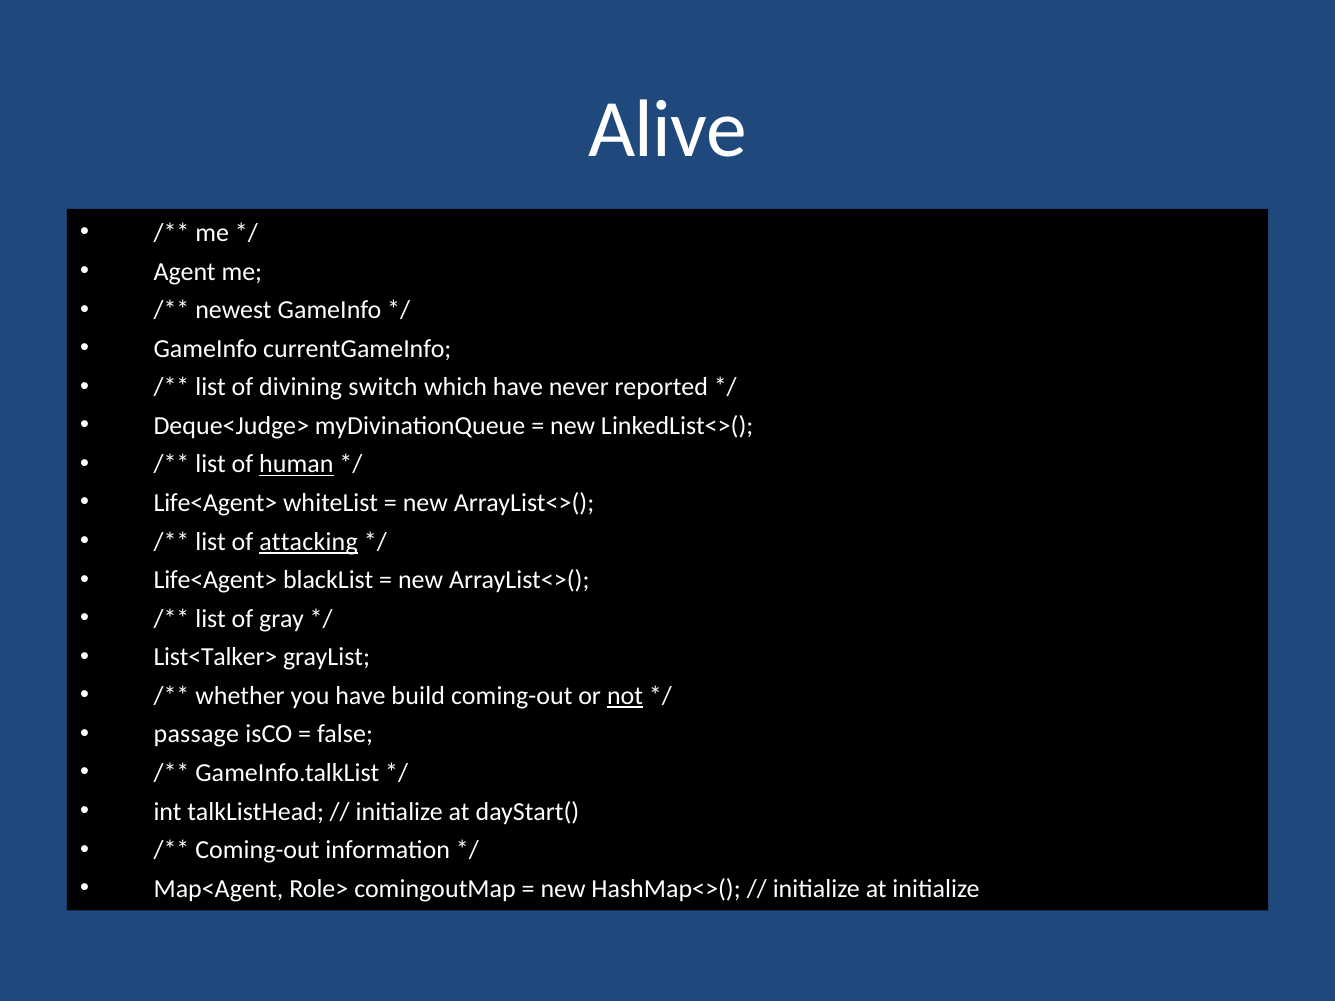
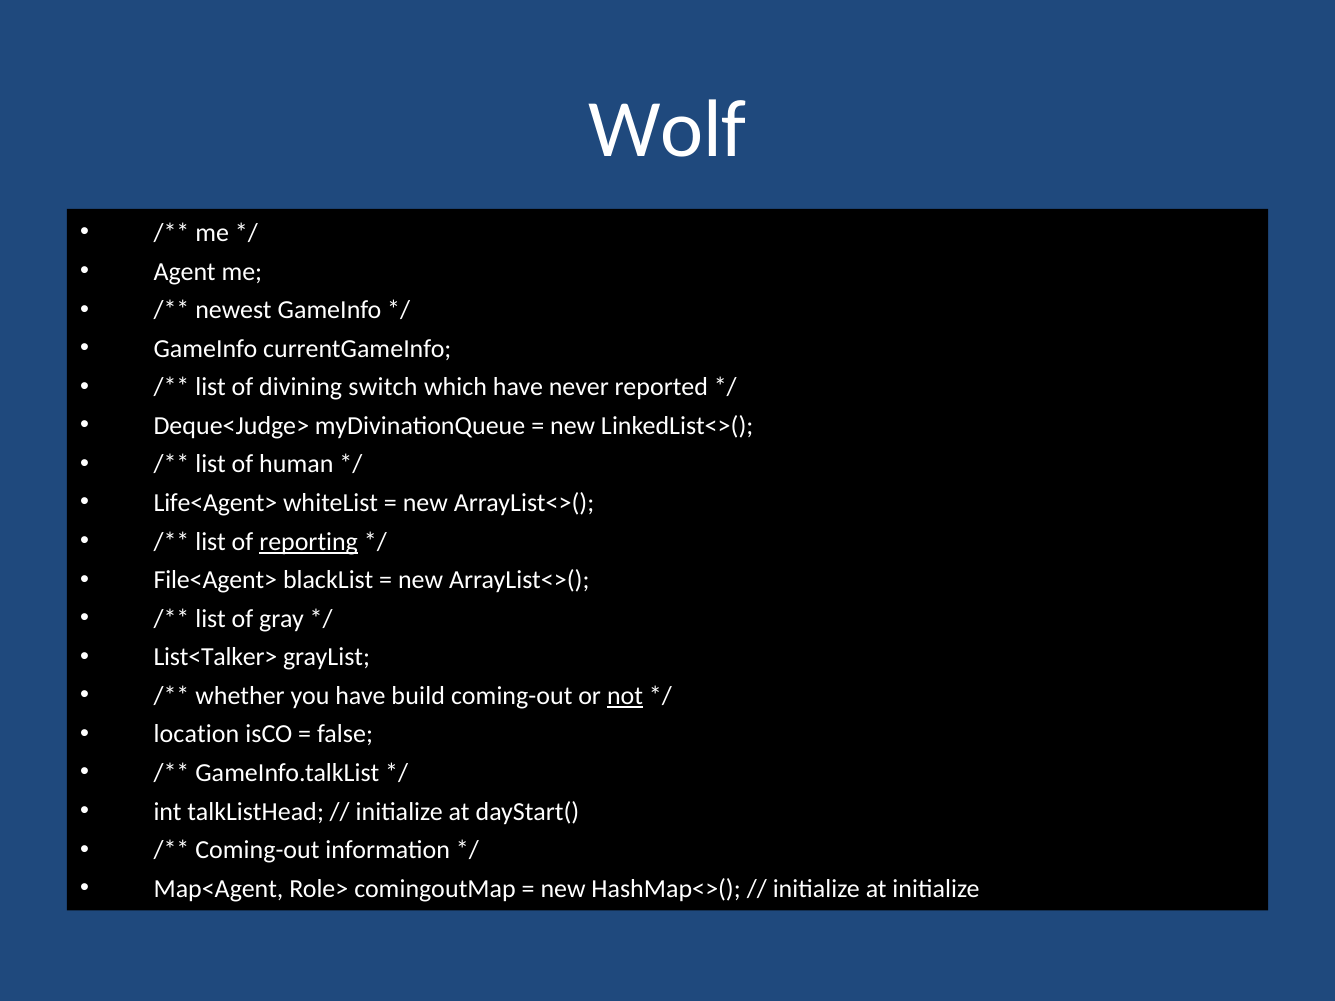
Alive: Alive -> Wolf (667, 129)
human underline: present -> none (296, 465)
attacking: attacking -> reporting (309, 542)
Life<Agent>: Life<Agent> -> File<Agent> (215, 580)
passage: passage -> location (196, 735)
